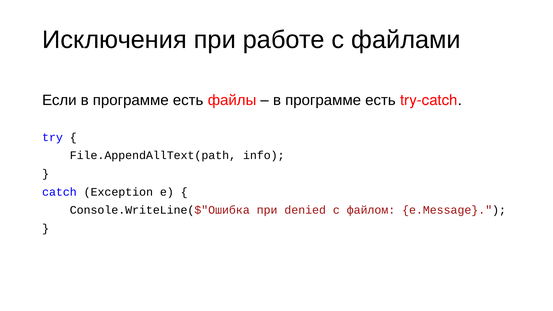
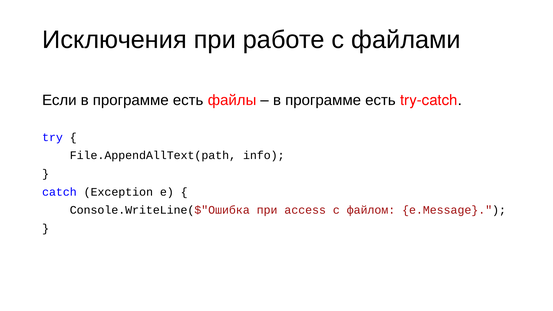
denied: denied -> access (305, 210)
